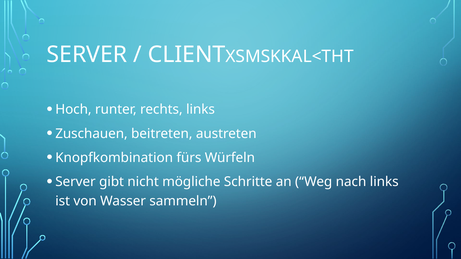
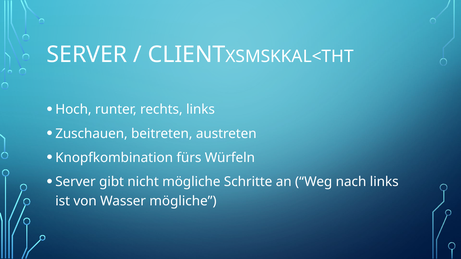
Wasser sammeln: sammeln -> mögliche (183, 201)
